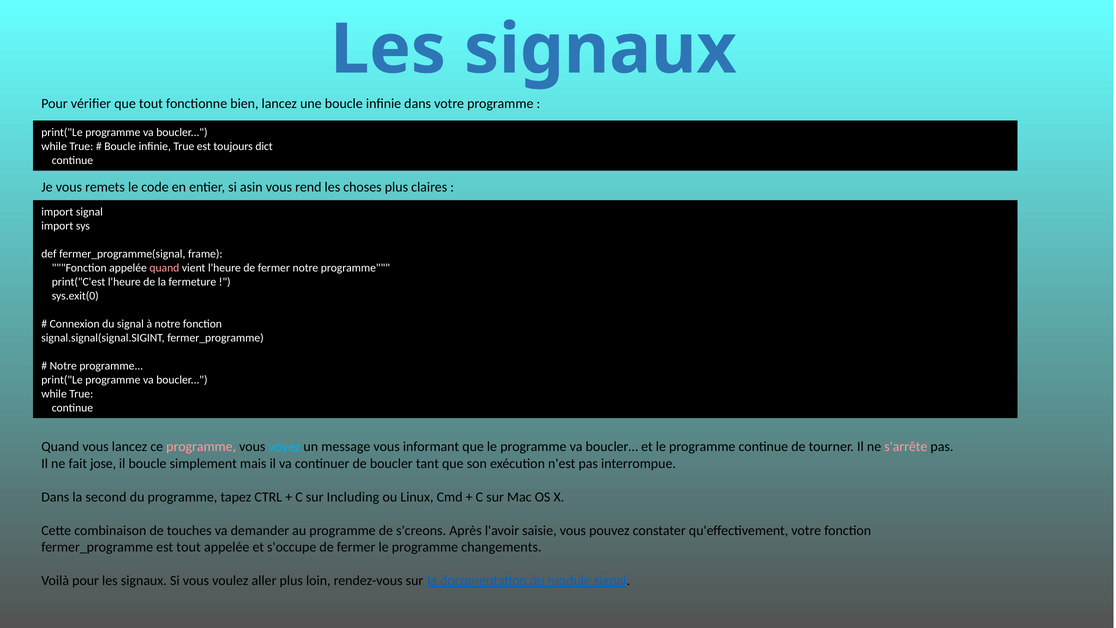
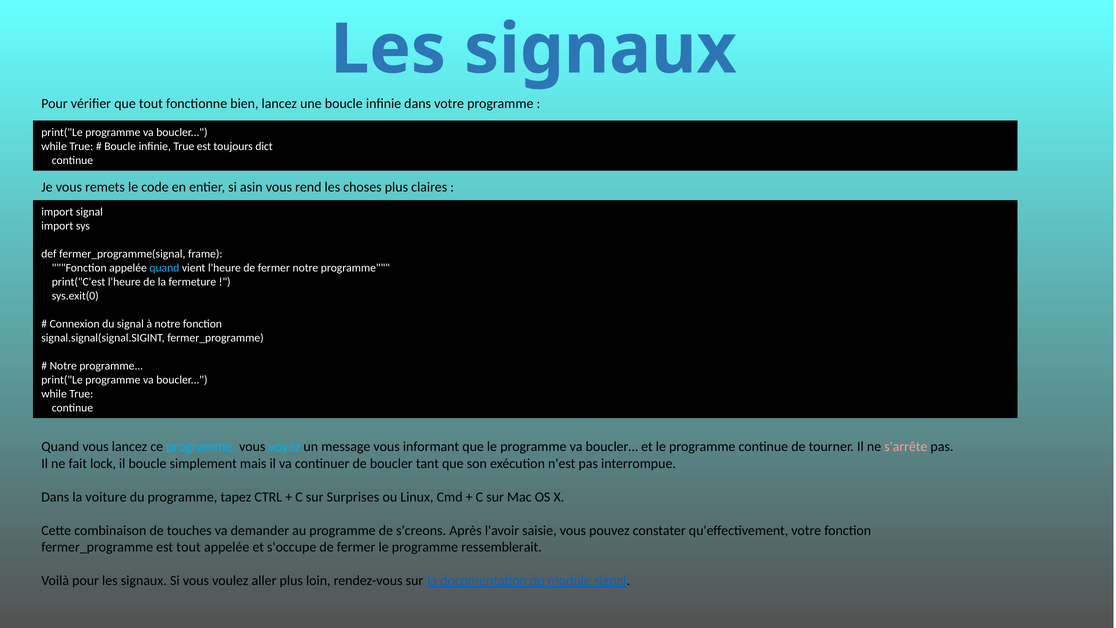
quand colour: pink -> light blue (164, 268)
programme colour: pink -> light blue (201, 447)
jose: jose -> lock (103, 463)
second: second -> voiture (106, 497)
Including: Including -> Surprises (353, 497)
changements: changements -> ressemblerait (501, 547)
